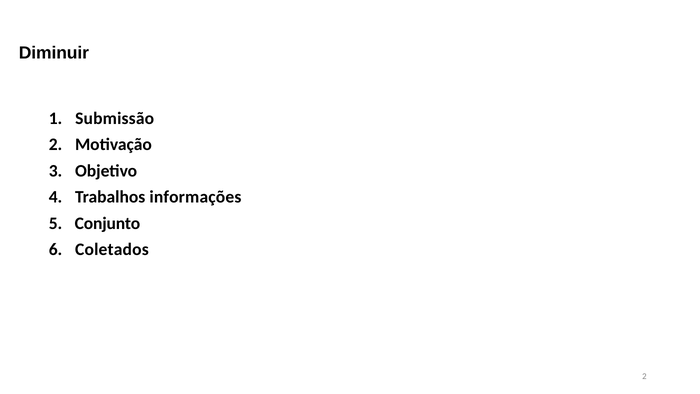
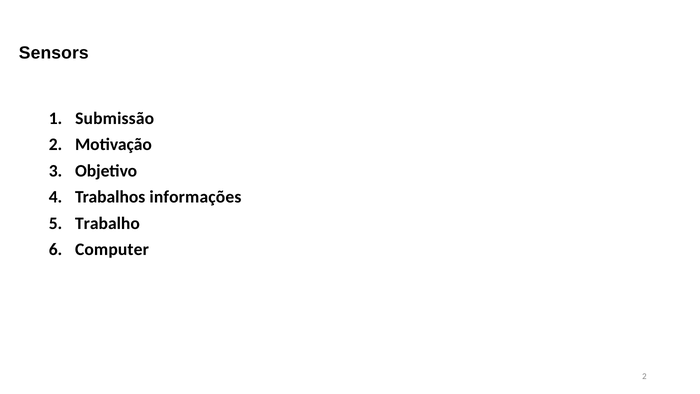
Diminuir: Diminuir -> Sensors (54, 53)
Conjunto: Conjunto -> Trabalho (107, 223)
Coletados: Coletados -> Computer (112, 249)
